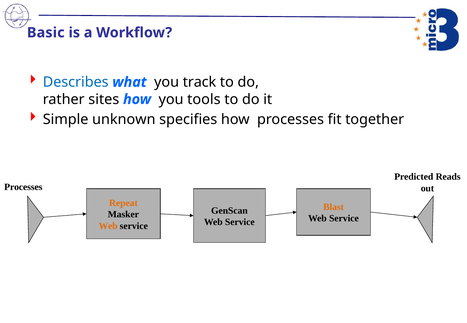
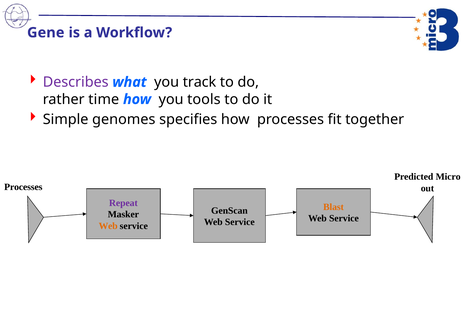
Basic: Basic -> Gene (46, 33)
Describes colour: blue -> purple (76, 82)
sites: sites -> time (104, 99)
unknown: unknown -> genomes (124, 120)
Reads: Reads -> Micro (448, 177)
Repeat colour: orange -> purple (123, 203)
